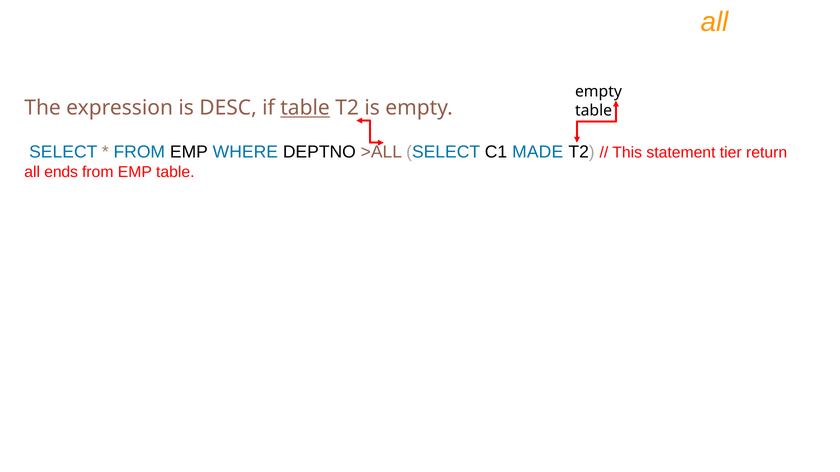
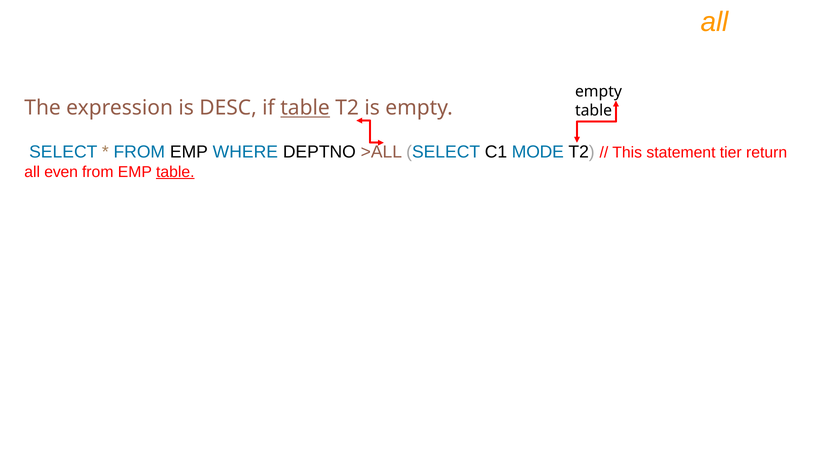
MADE: MADE -> MODE (538, 152)
ends: ends -> even (61, 172)
table underline: none -> present (175, 172)
